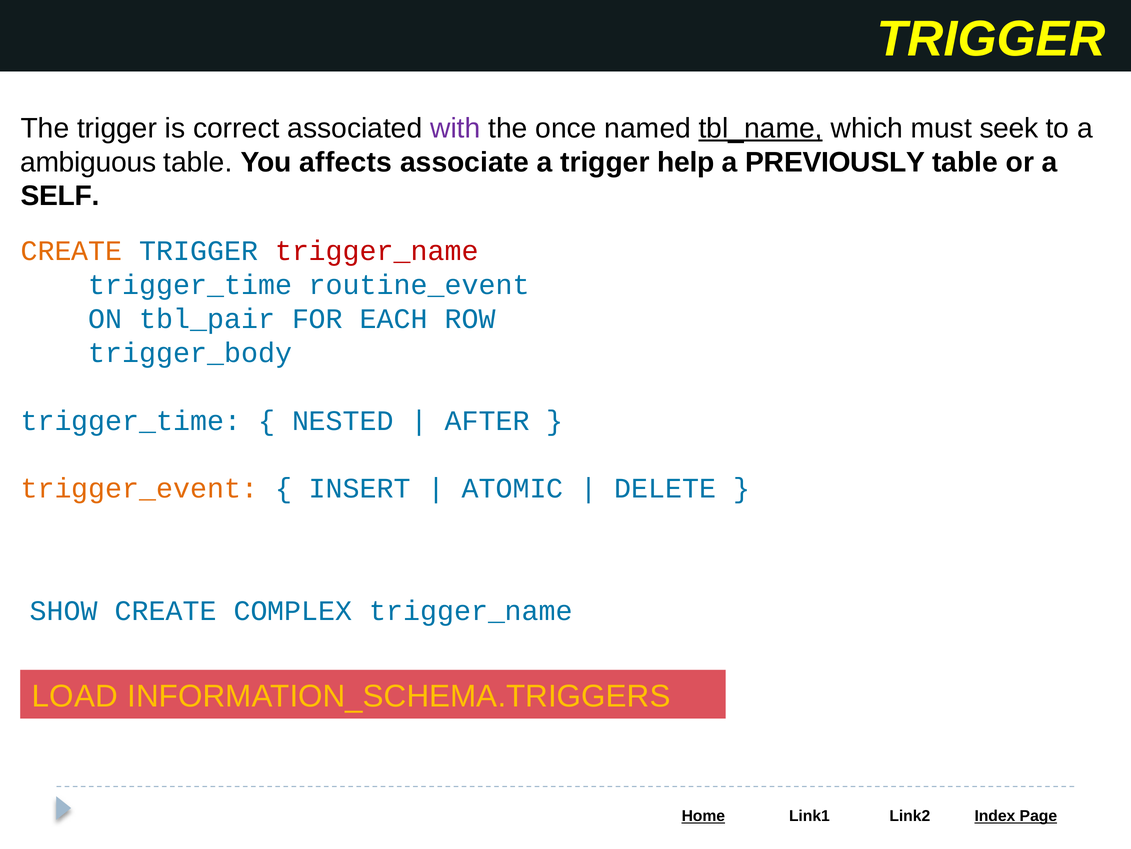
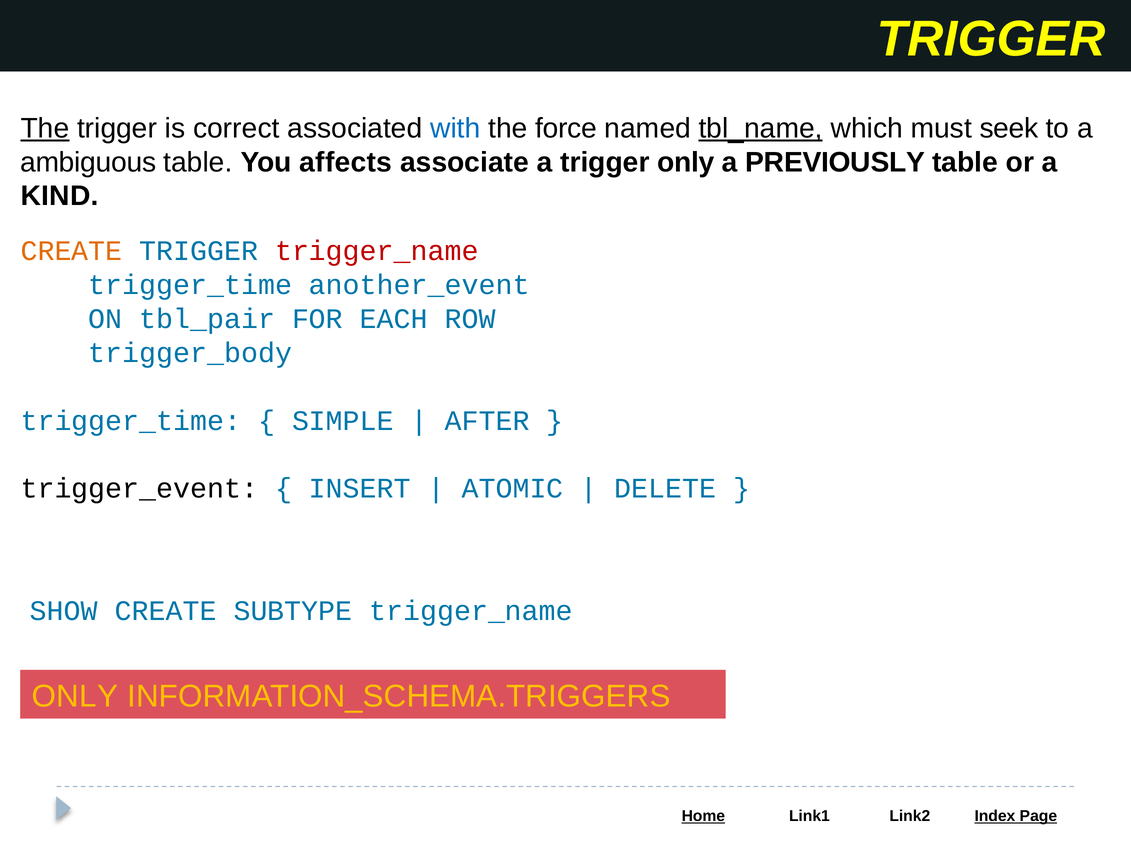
The underline: none -> present (45, 128)
with colour: purple -> blue (455, 128)
once: once -> force (566, 128)
trigger help: help -> only (686, 162)
SELF: SELF -> KIND (60, 196)
routine_event: routine_event -> another_event (419, 285)
NESTED: NESTED -> SIMPLE (343, 420)
trigger_event colour: orange -> black (139, 488)
COMPLEX: COMPLEX -> SUBTYPE (293, 610)
LOAD: LOAD -> ONLY (75, 696)
